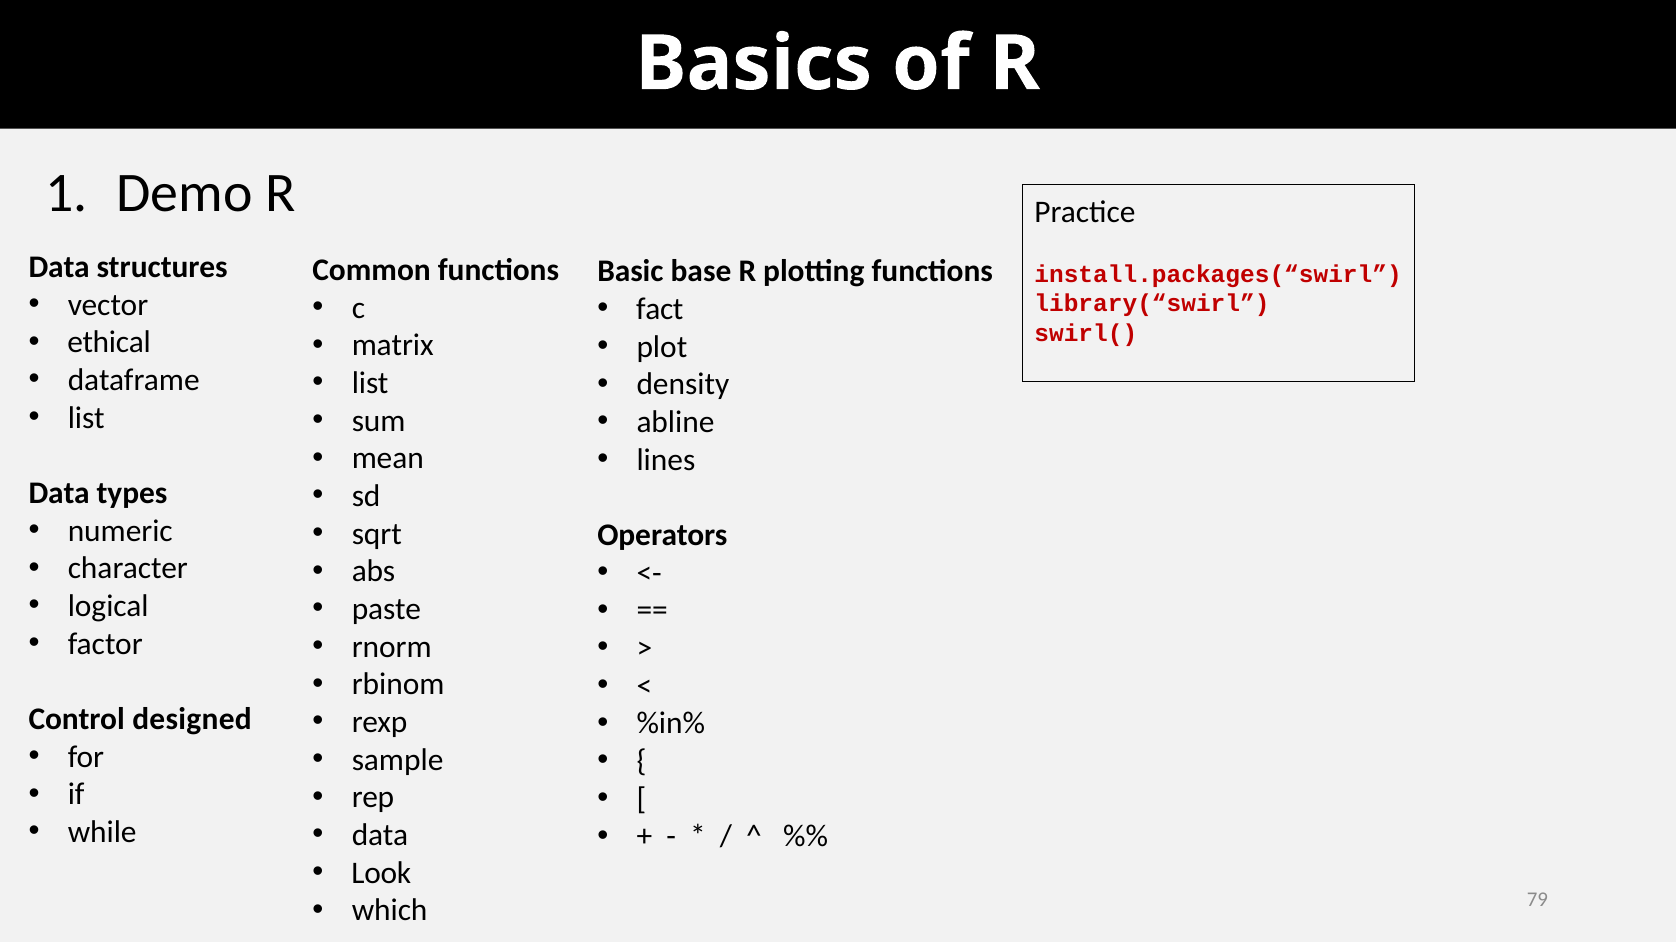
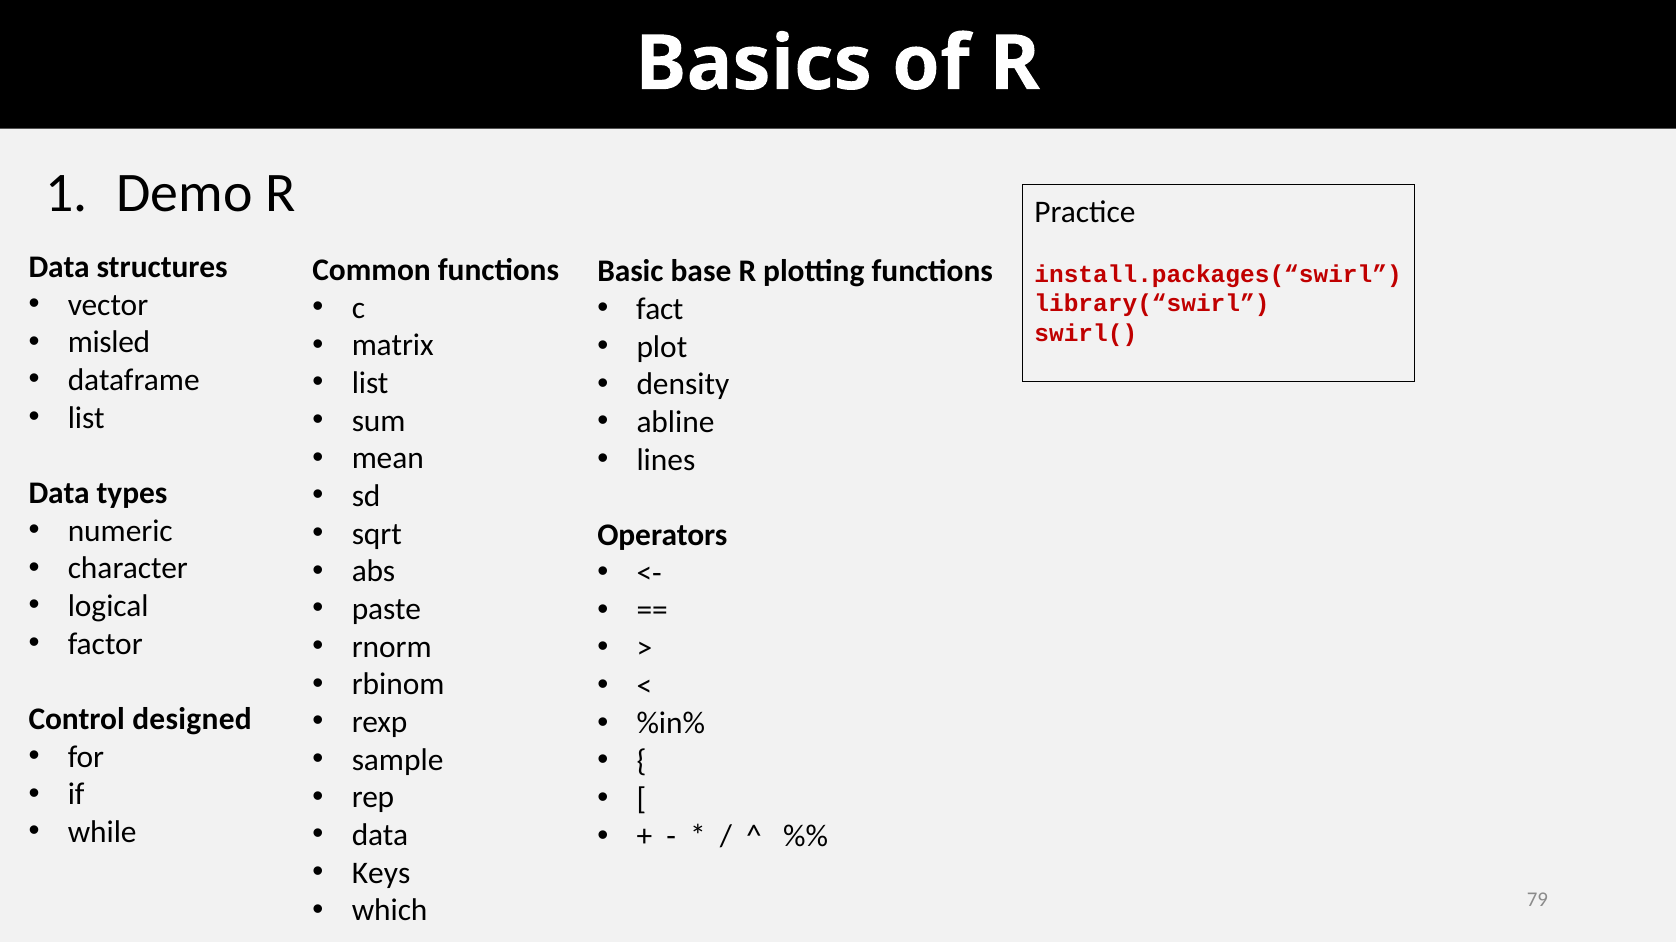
ethical: ethical -> misled (109, 343)
Look: Look -> Keys (381, 874)
